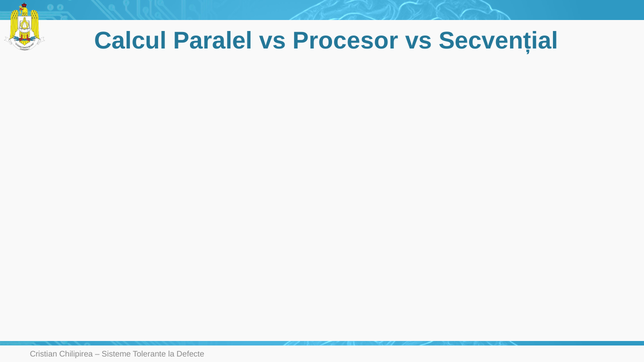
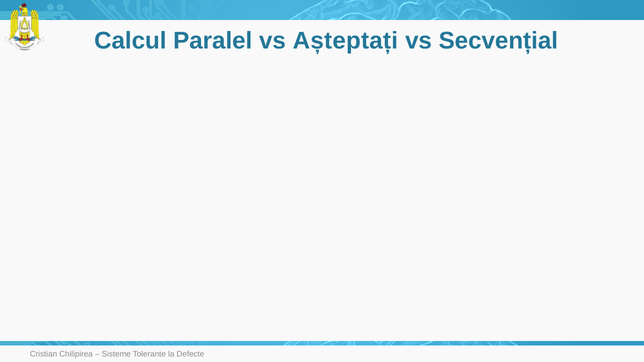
Procesor: Procesor -> Așteptați (345, 41)
